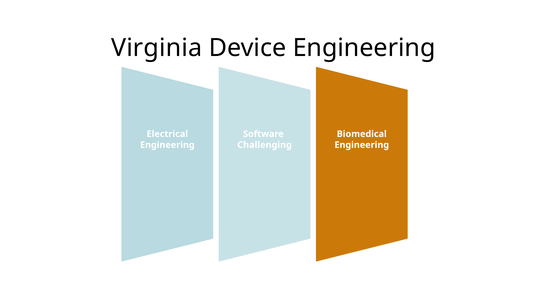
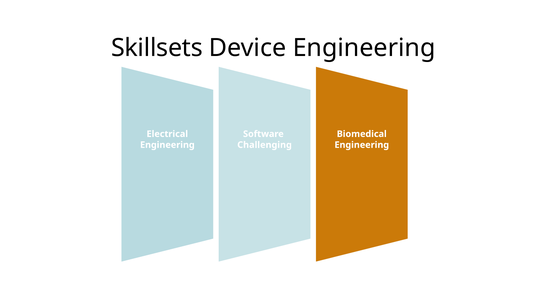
Virginia: Virginia -> Skillsets (157, 48)
